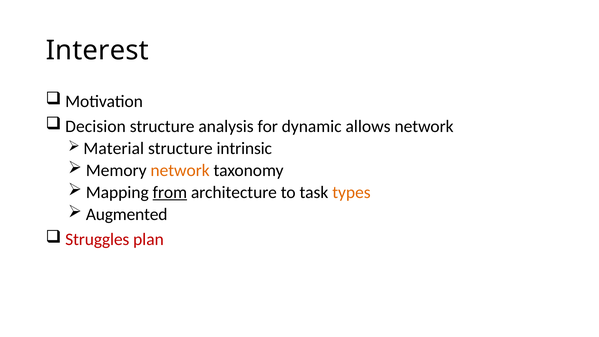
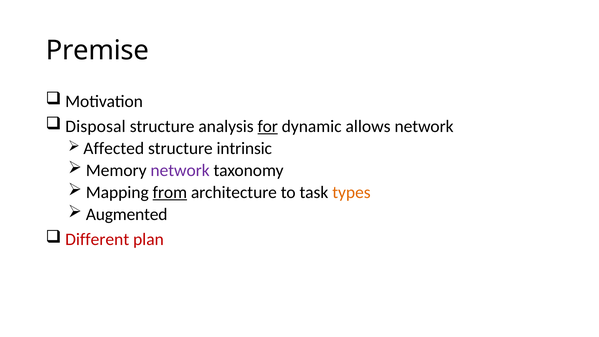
Interest: Interest -> Premise (97, 50)
Decision: Decision -> Disposal (95, 126)
for underline: none -> present (268, 126)
Material: Material -> Affected (114, 148)
network colour: orange -> purple (180, 170)
Struggles: Struggles -> Different (97, 239)
